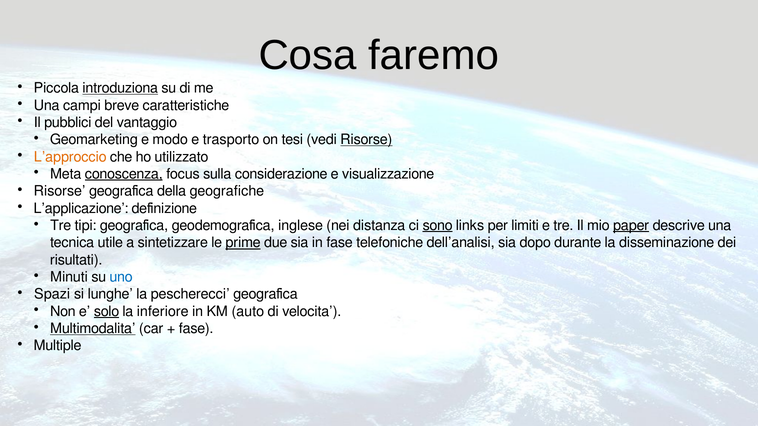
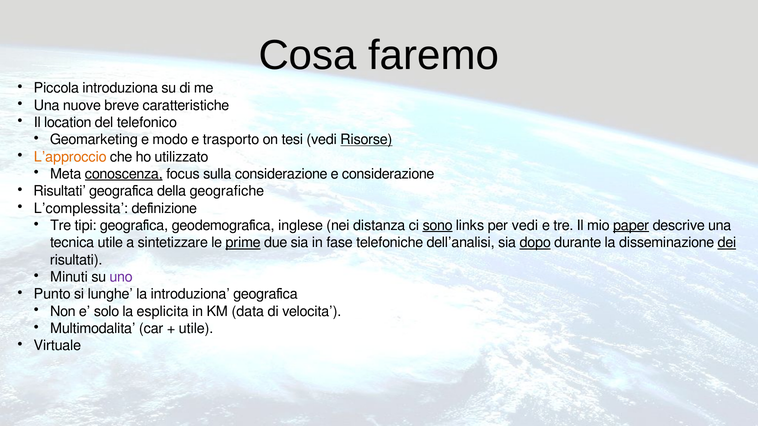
introduziona underline: present -> none (120, 88)
campi: campi -> nuove (82, 105)
pubblici: pubblici -> location (68, 123)
vantaggio: vantaggio -> telefonico (147, 123)
e visualizzazione: visualizzazione -> considerazione (388, 174)
Risorse: Risorse -> Risultati (60, 191)
L’applicazione: L’applicazione -> L’complessita (81, 209)
per limiti: limiti -> vedi (525, 226)
dopo underline: none -> present (535, 243)
dei underline: none -> present (727, 243)
uno colour: blue -> purple (121, 277)
Spazi: Spazi -> Punto (52, 294)
la pescherecci: pescherecci -> introduziona (190, 294)
solo underline: present -> none (106, 312)
inferiore: inferiore -> esplicita (163, 312)
auto: auto -> data (248, 312)
Multimodalita underline: present -> none (93, 329)
fase: fase -> utile (196, 329)
Multiple: Multiple -> Virtuale (57, 346)
